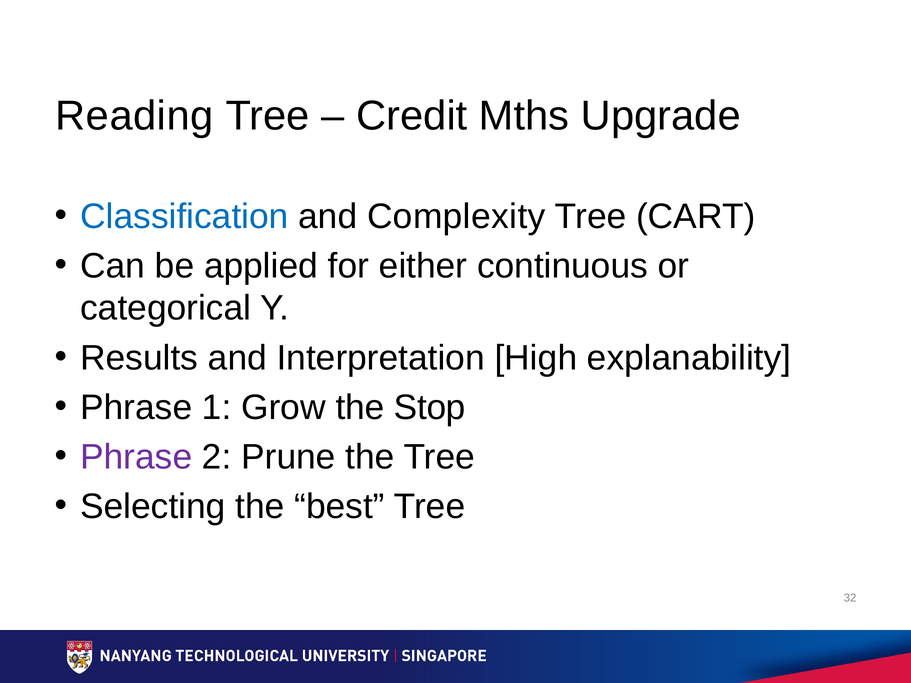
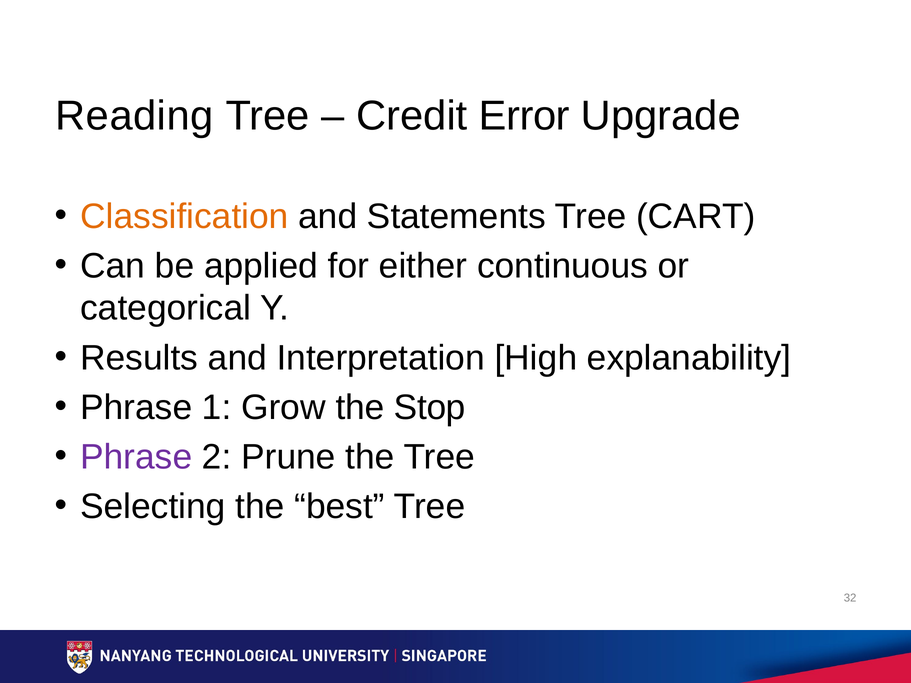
Mths: Mths -> Error (524, 116)
Classification colour: blue -> orange (184, 216)
Complexity: Complexity -> Statements (456, 216)
